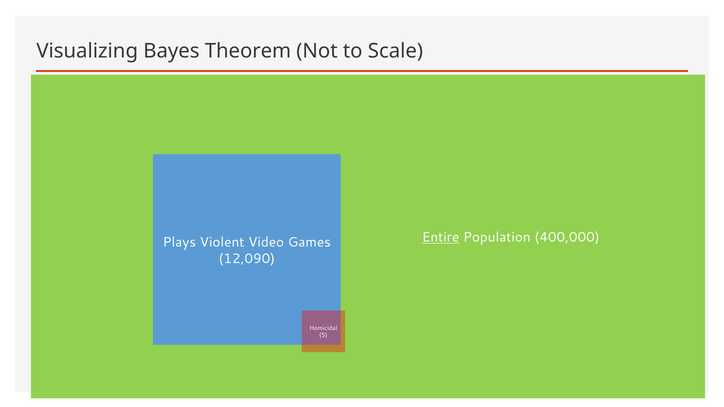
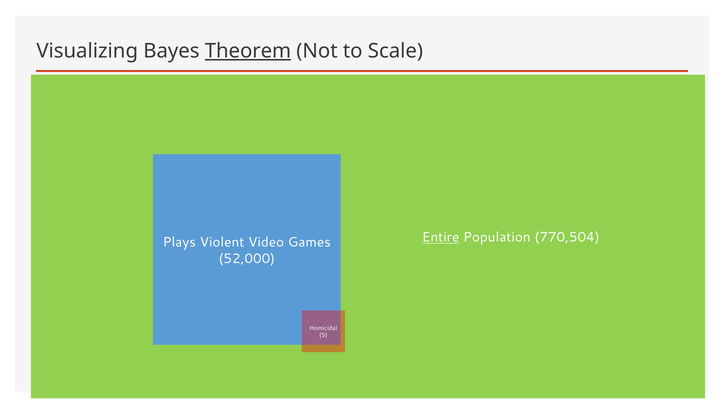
Theorem underline: none -> present (248, 51)
400,000: 400,000 -> 770,504 (567, 238)
12,090: 12,090 -> 52,000 (247, 259)
